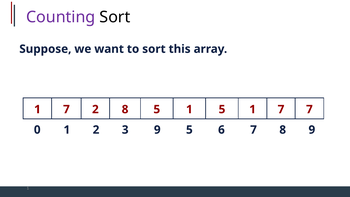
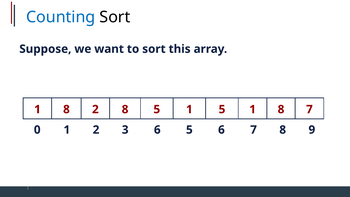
Counting colour: purple -> blue (61, 17)
7: 7 -> 8 (66, 109)
5 1 7: 7 -> 8 (281, 109)
3 9: 9 -> 6 (157, 130)
